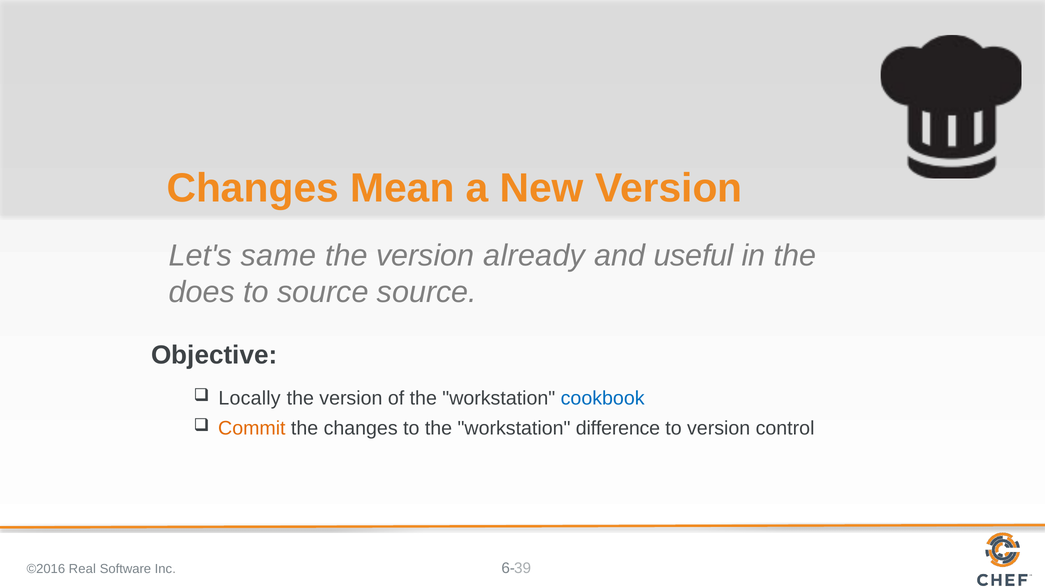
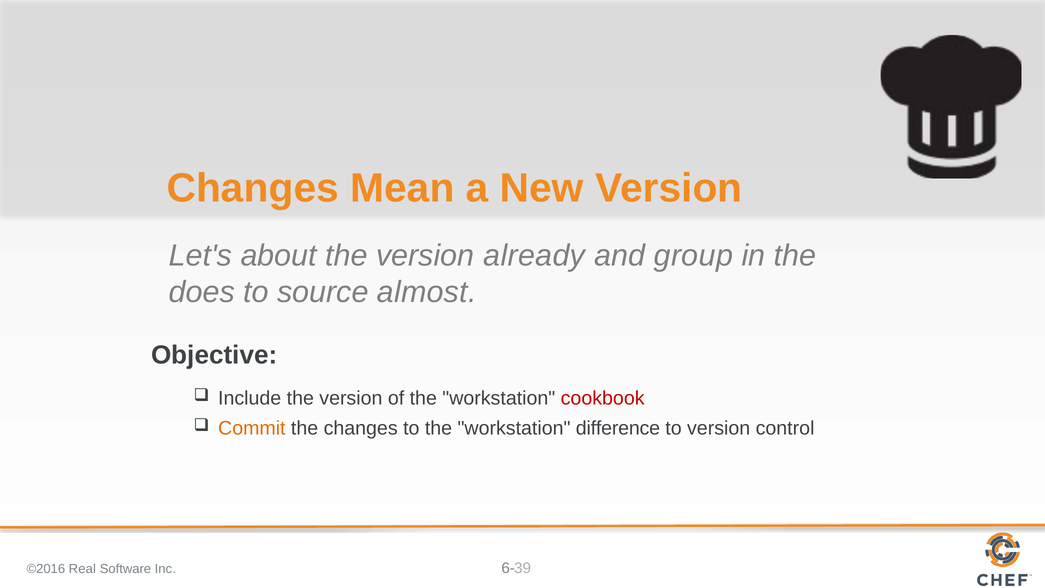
same: same -> about (279, 256)
useful: useful -> group (693, 256)
source source: source -> almost (427, 292)
Locally: Locally -> Include (250, 398)
cookbook colour: blue -> red (603, 398)
